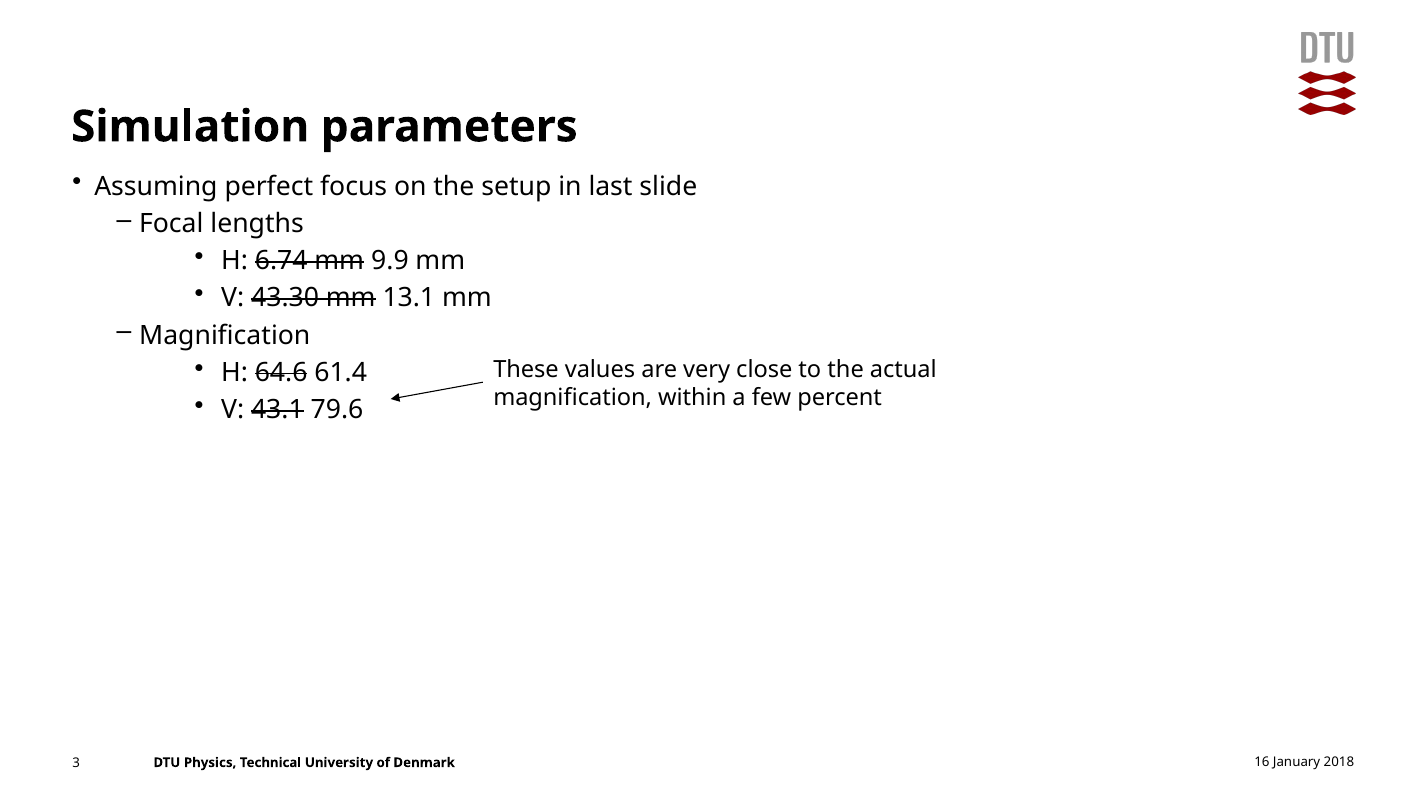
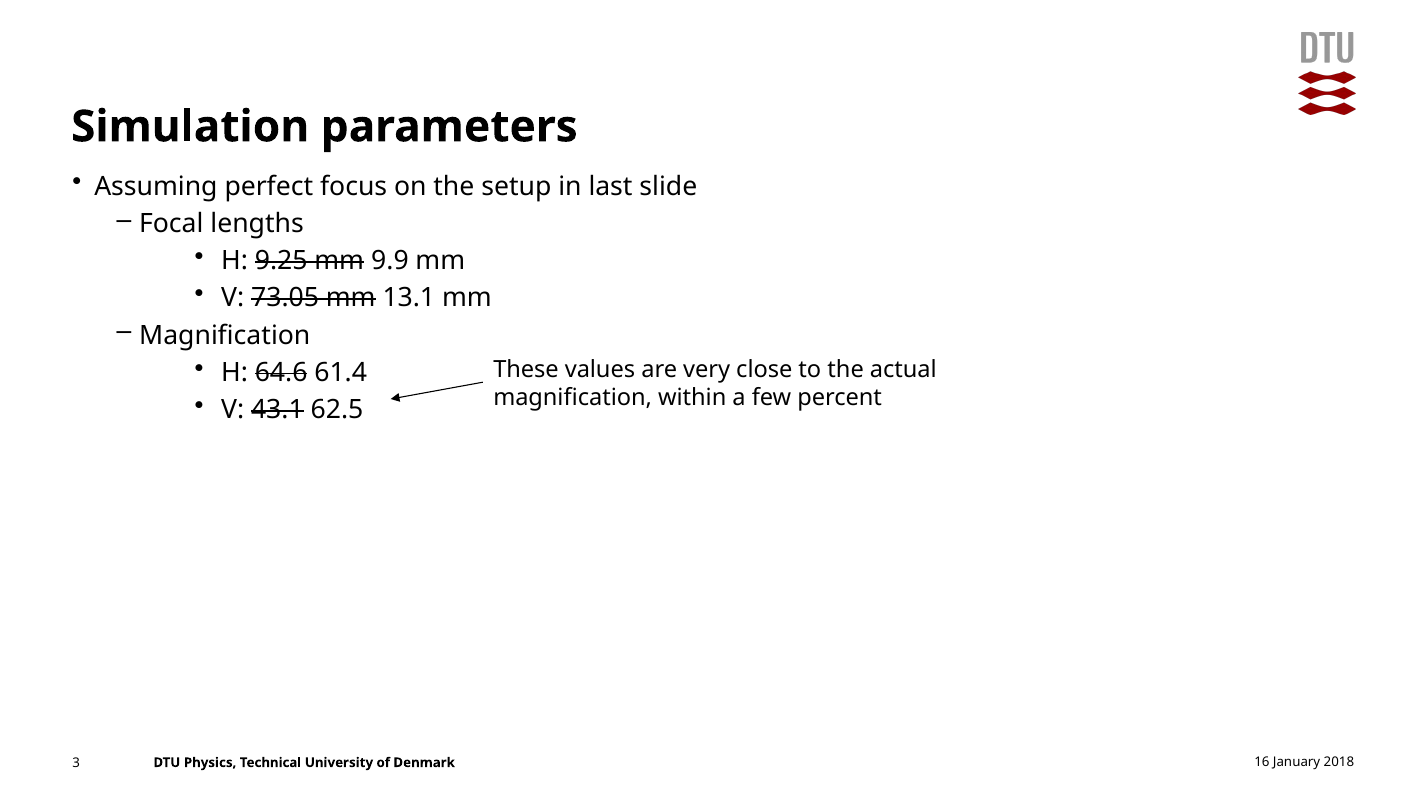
6.74: 6.74 -> 9.25 (281, 261)
43.30: 43.30 -> 73.05 (285, 298)
79.6: 79.6 -> 62.5 (337, 410)
